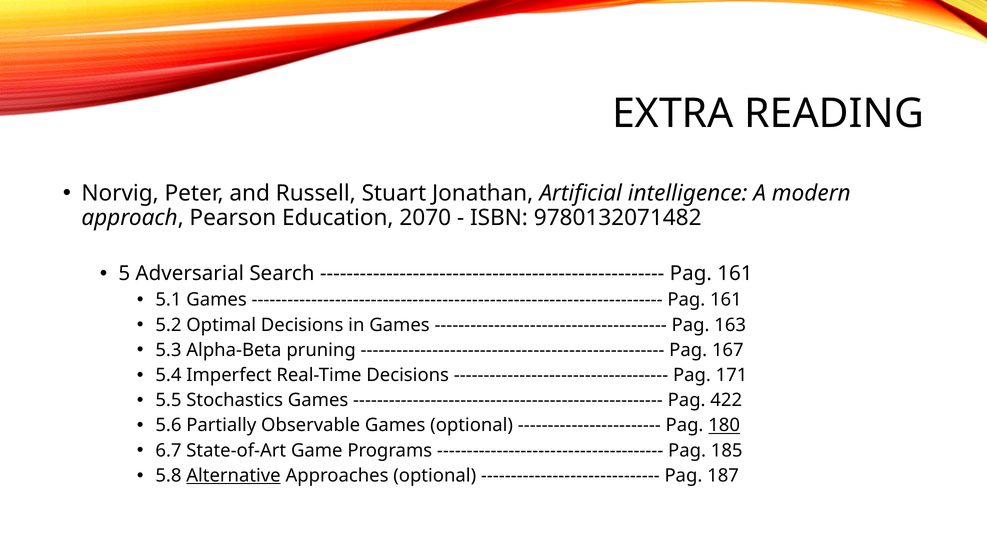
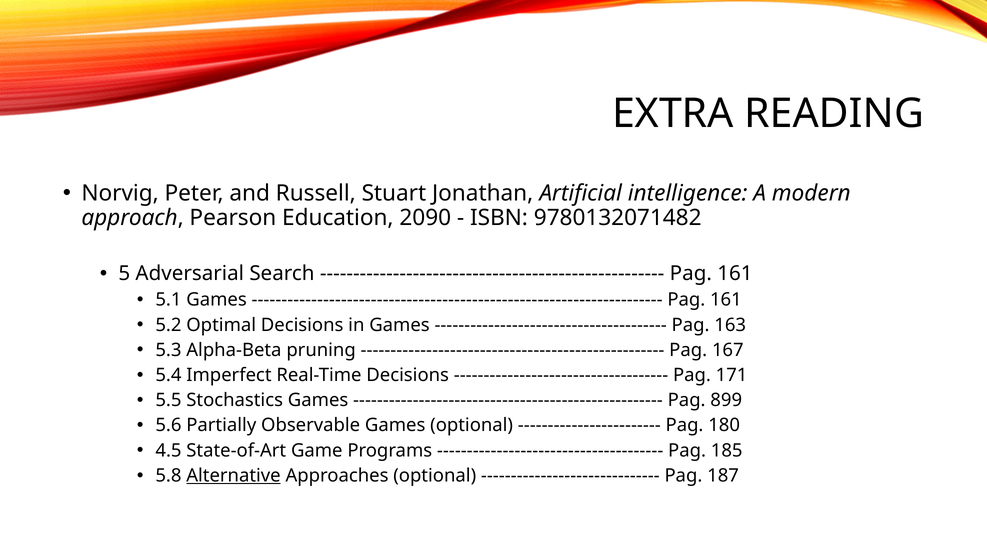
2070: 2070 -> 2090 (425, 218)
422: 422 -> 899 (726, 400)
180 underline: present -> none (724, 426)
6.7: 6.7 -> 4.5 (169, 451)
